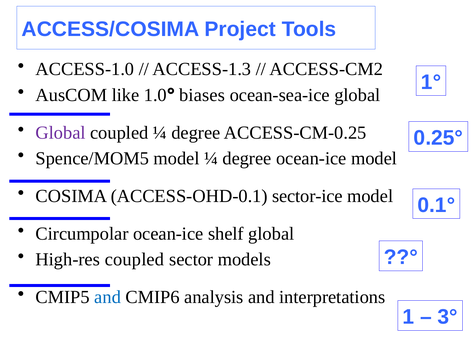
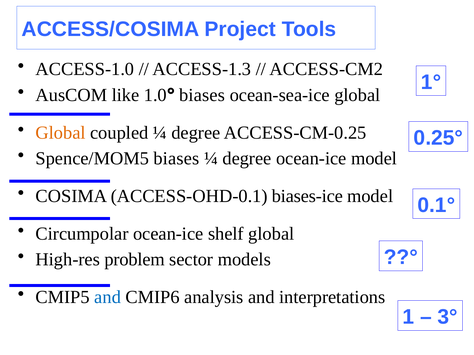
Global colour: purple -> orange (61, 133)
Spence/MOM5 model: model -> biases (176, 159)
sector-ice: sector-ice -> biases-ice (307, 196)
High-res coupled: coupled -> problem (135, 260)
